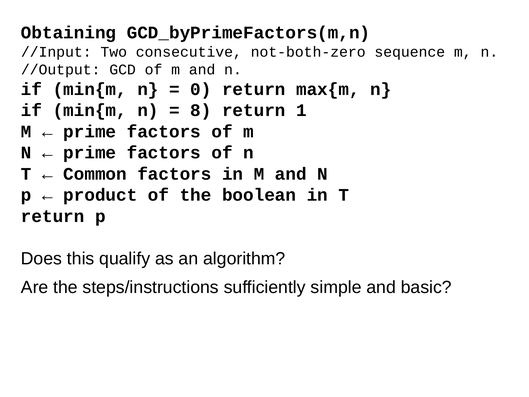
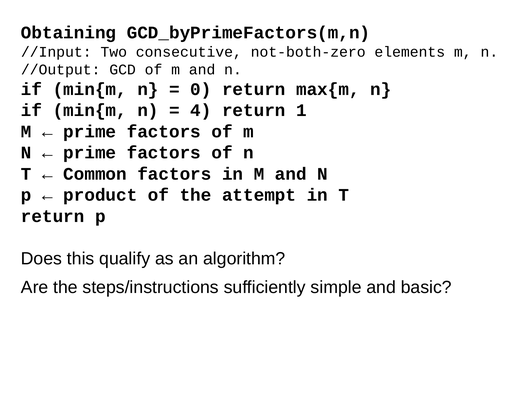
sequence: sequence -> elements (410, 52)
8: 8 -> 4 (201, 110)
boolean: boolean -> attempt (259, 195)
